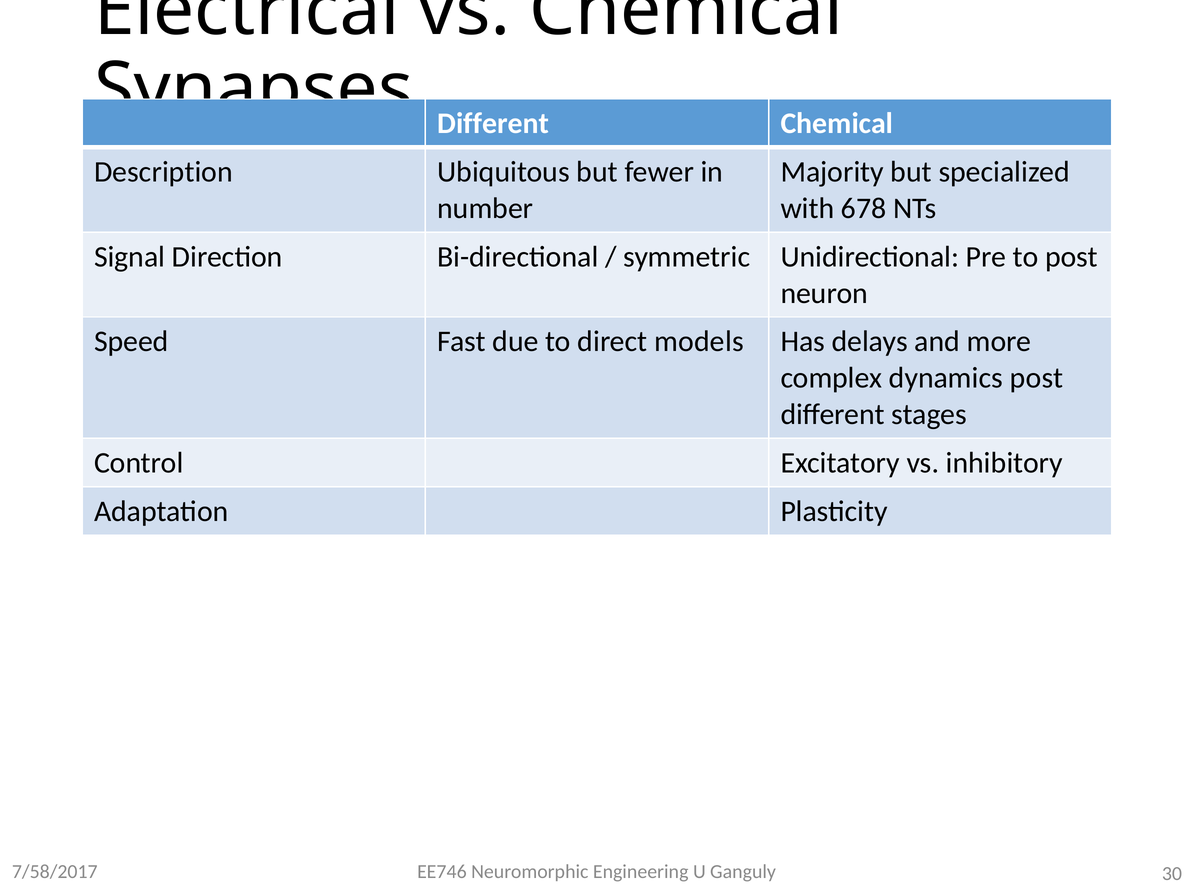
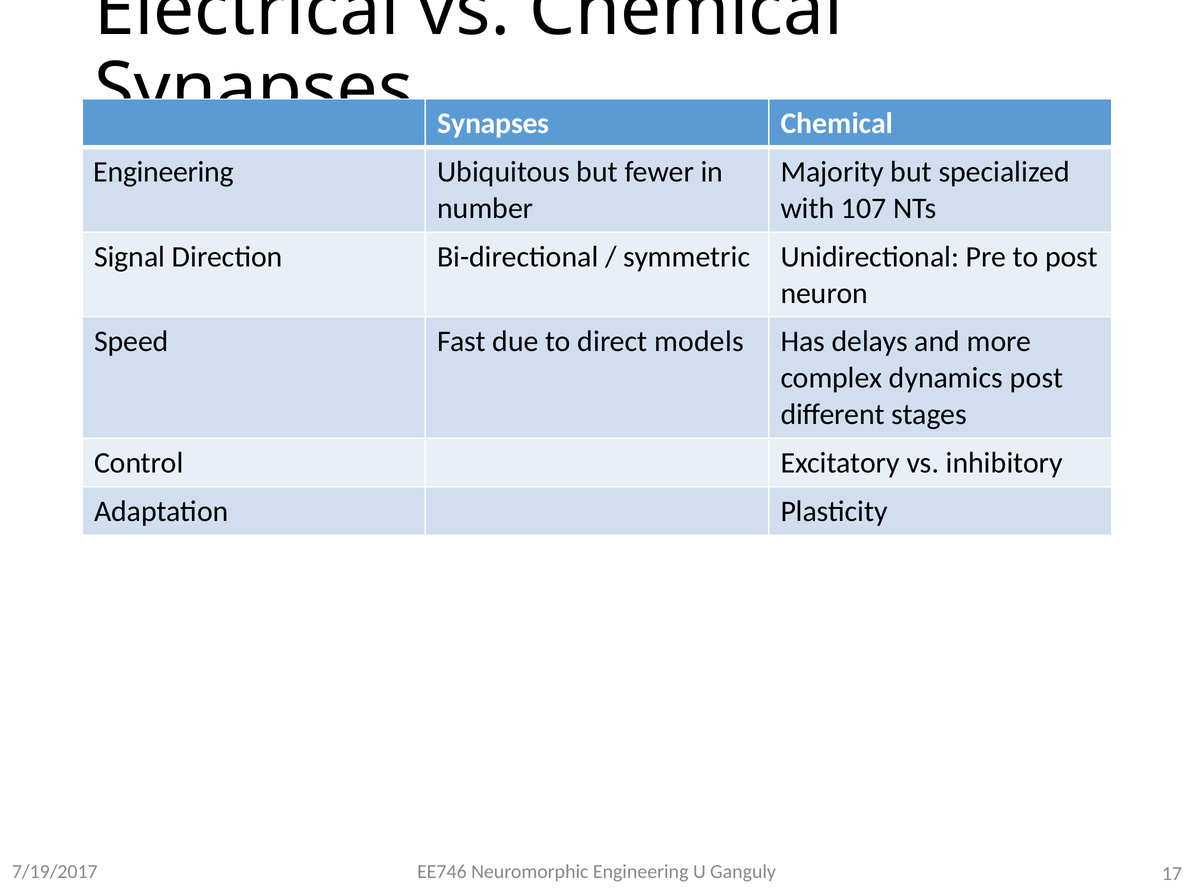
Different: Different -> Synapses (493, 124)
Description: Description -> Engineering (164, 172)
678: 678 -> 107 (864, 209)
30: 30 -> 17 (1172, 874)
7/58/2017: 7/58/2017 -> 7/19/2017 (55, 872)
